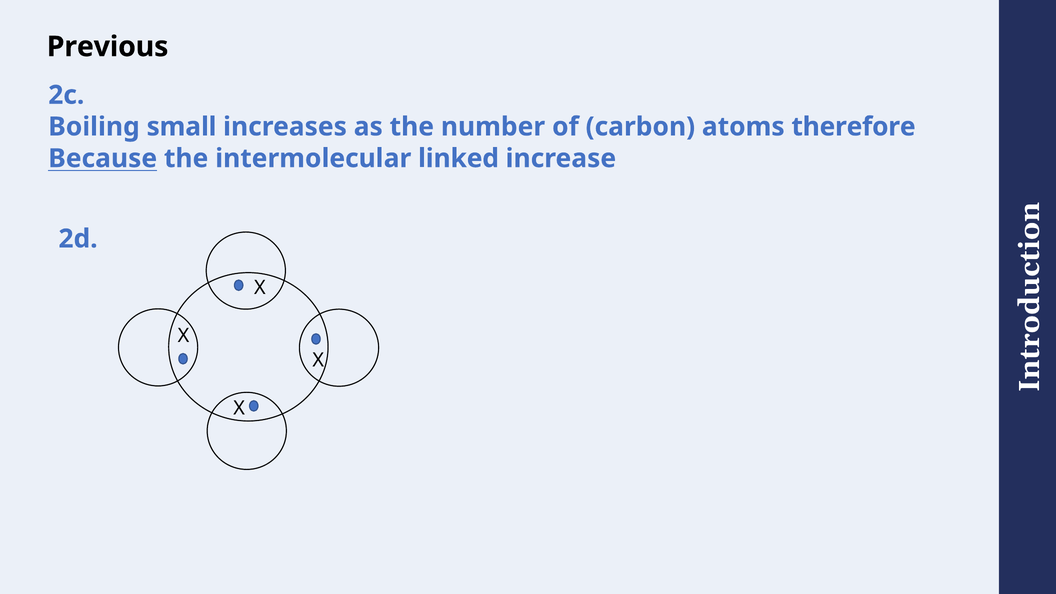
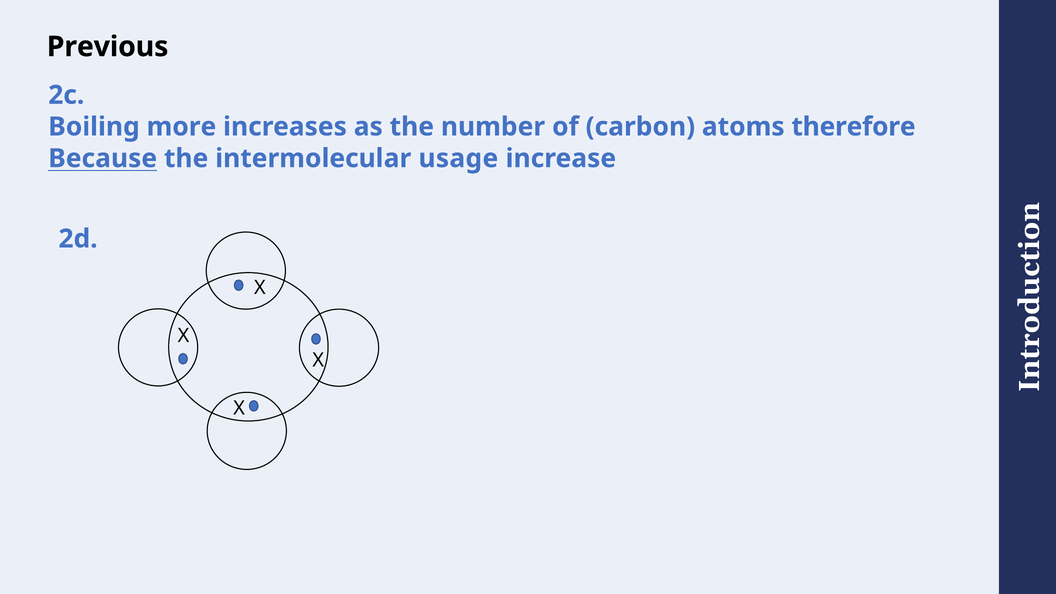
small: small -> more (181, 127)
linked: linked -> usage (458, 158)
